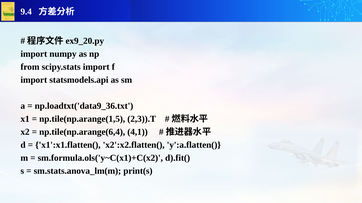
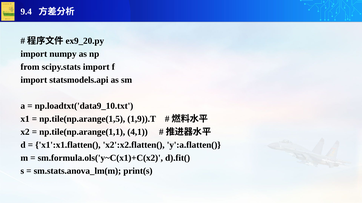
np.loadtxt('data9_36.txt: np.loadtxt('data9_36.txt -> np.loadtxt('data9_10.txt (84, 106)
2,3)).T: 2,3)).T -> 1,9)).T (142, 119)
np.tile(np.arange(6,4: np.tile(np.arange(6,4 -> np.tile(np.arange(1,1 (82, 132)
